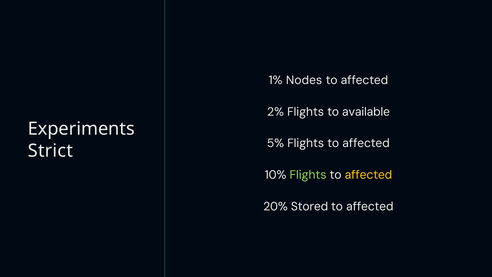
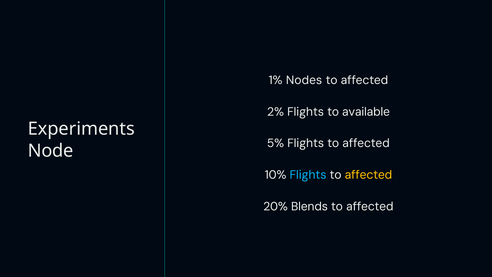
Strict: Strict -> Node (51, 151)
Flights colour: light green -> light blue (308, 175)
Stored: Stored -> Blends (309, 206)
